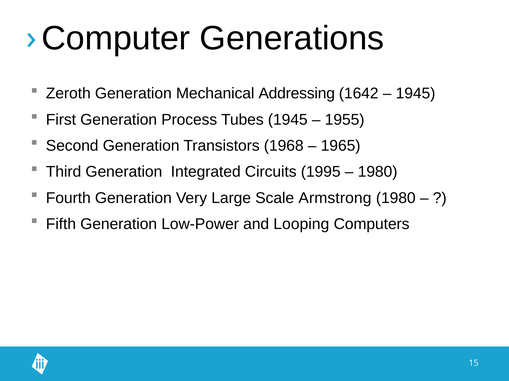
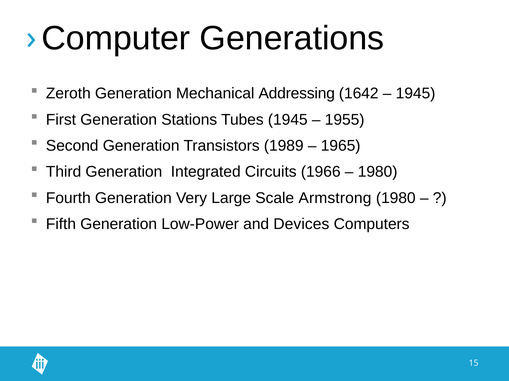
Process: Process -> Stations (189, 120)
1968: 1968 -> 1989 (284, 146)
1995: 1995 -> 1966 (321, 172)
Looping: Looping -> Devices (301, 224)
